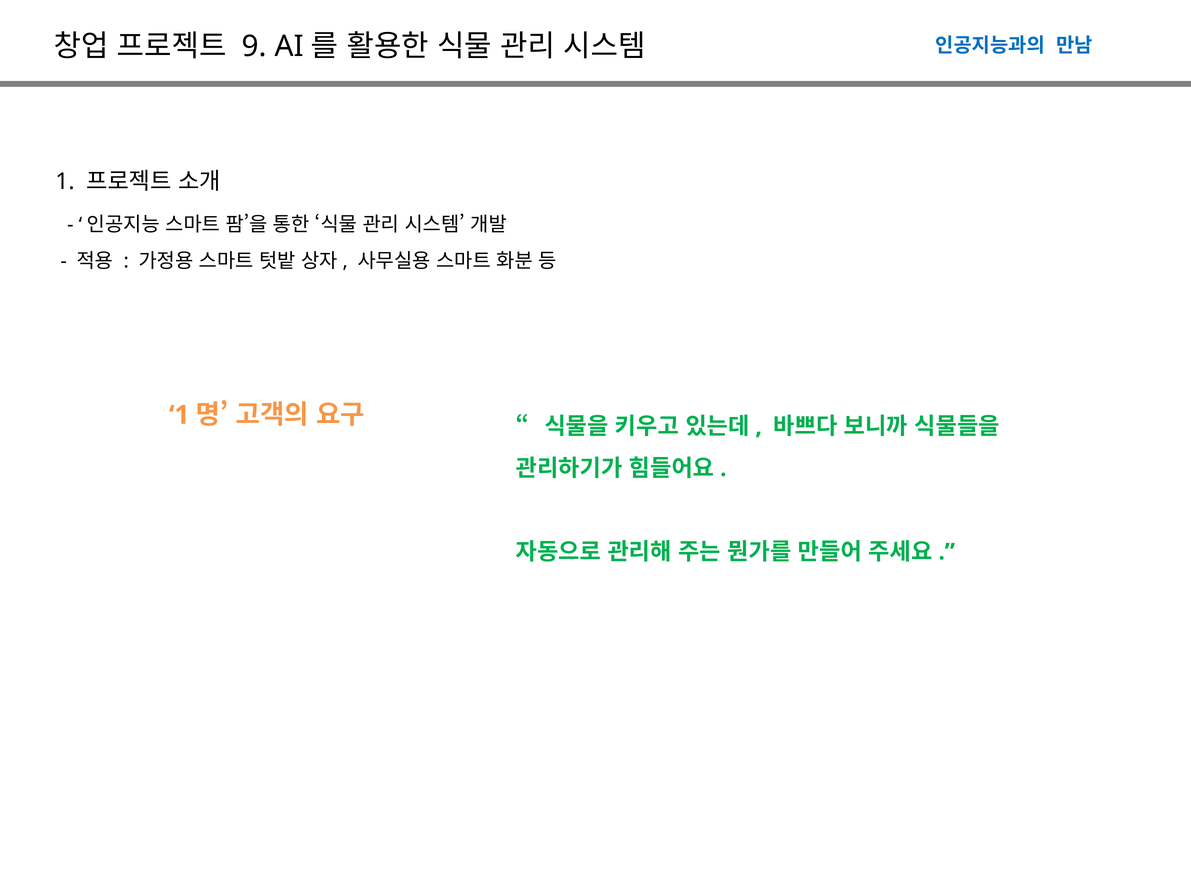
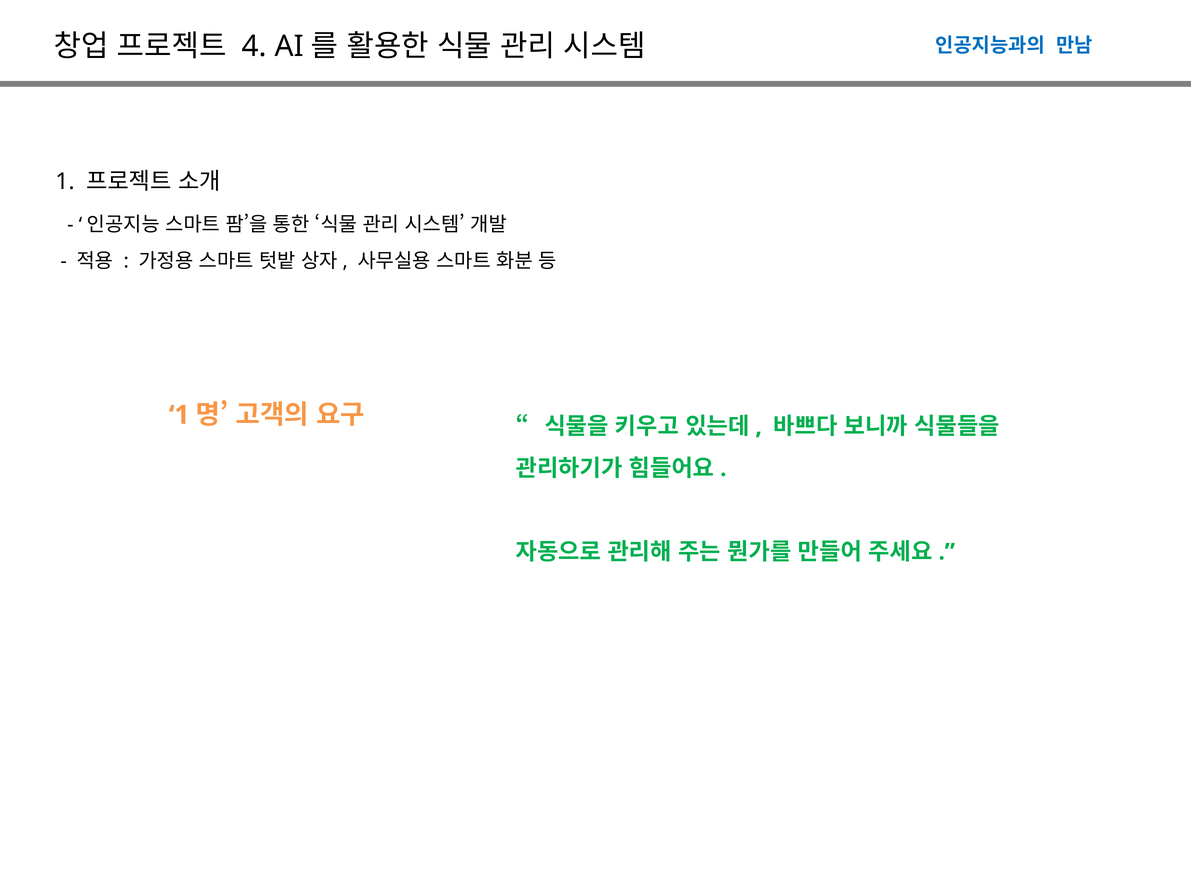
9: 9 -> 4 (254, 46)
